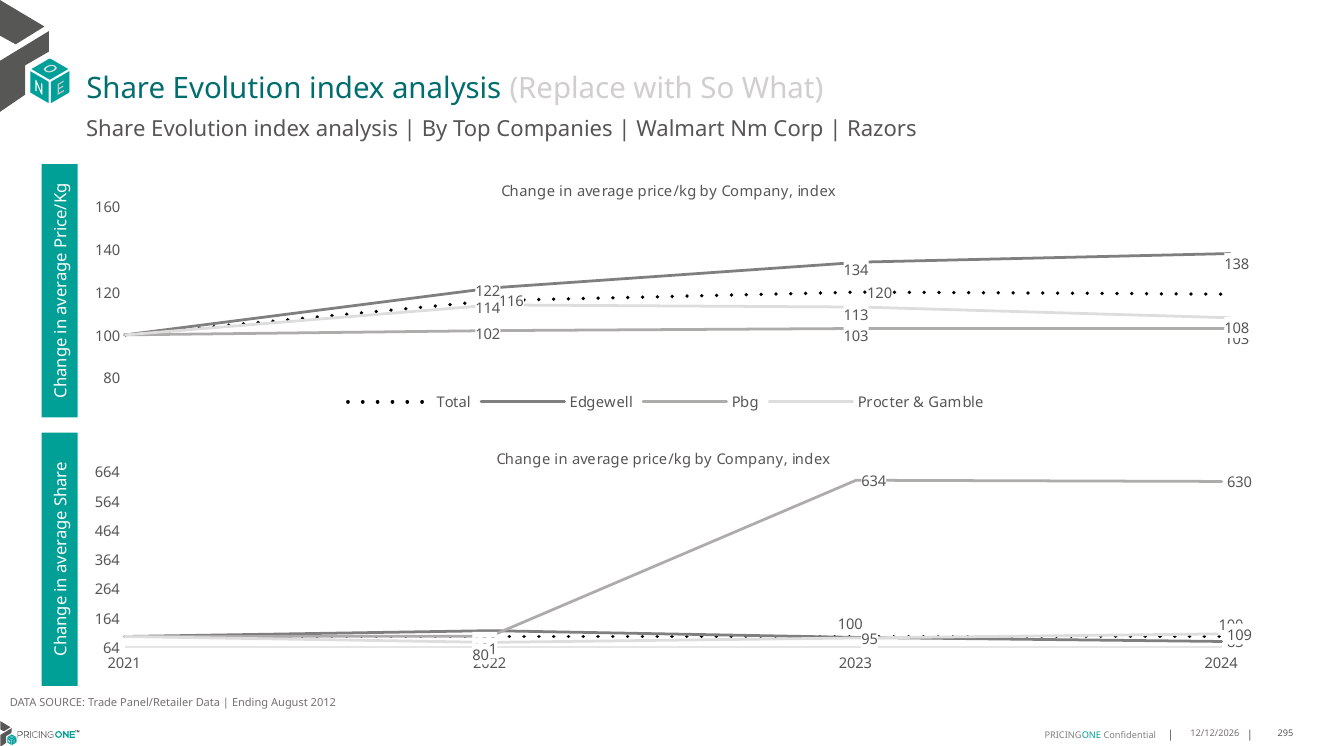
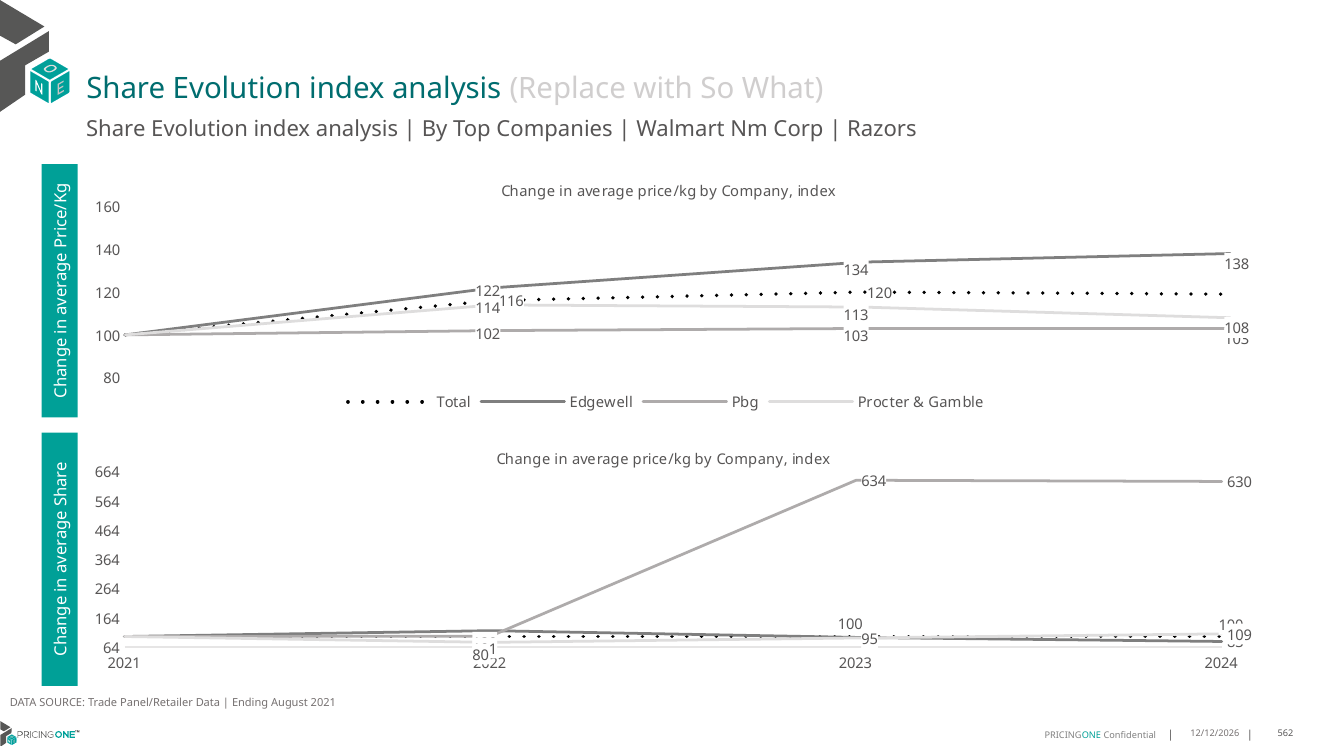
August 2012: 2012 -> 2021 (323, 703)
295: 295 -> 562 (1285, 733)
